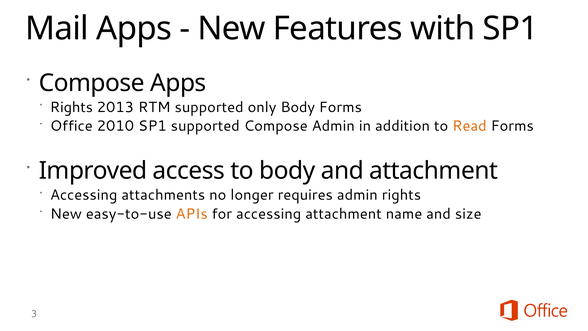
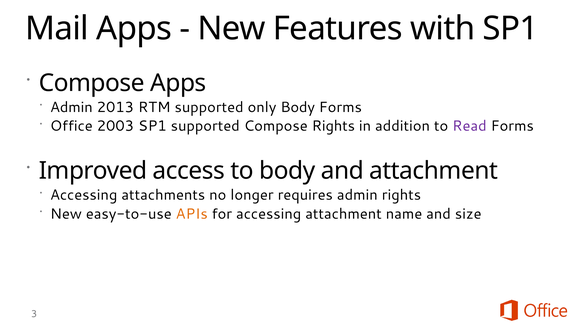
Rights: Rights -> Admin (71, 107)
2010: 2010 -> 2003 (115, 126)
Compose Admin: Admin -> Rights (333, 126)
Read colour: orange -> purple (469, 126)
